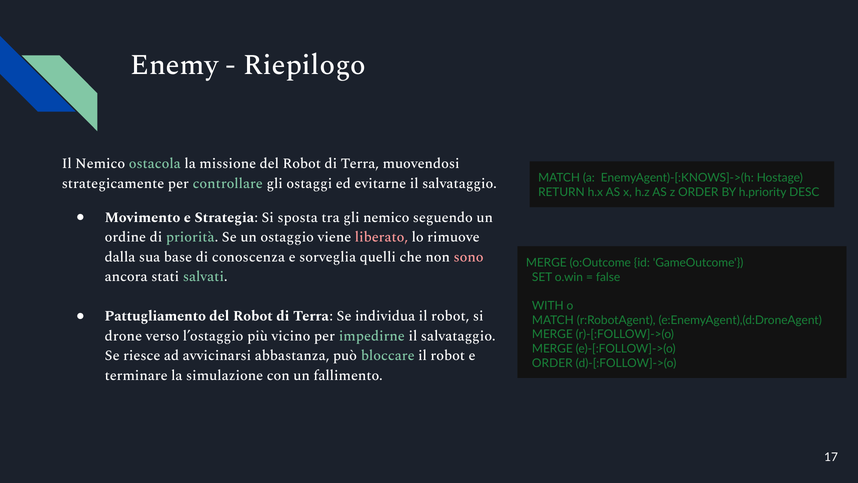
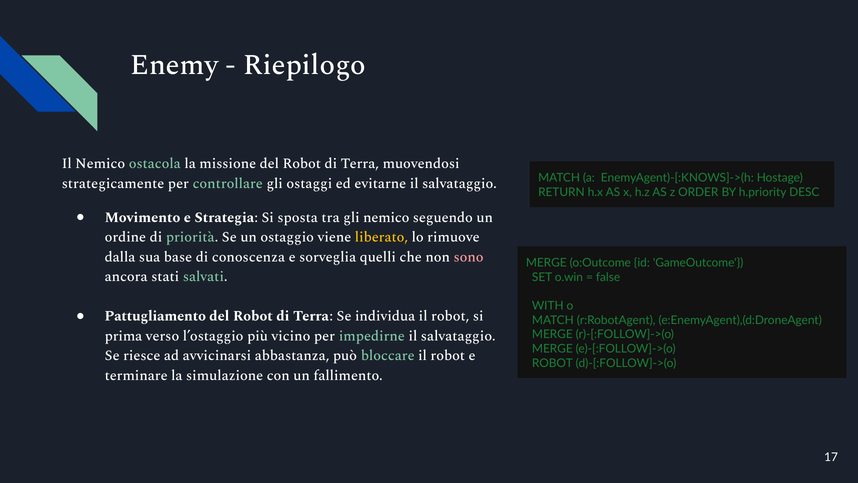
liberato colour: pink -> yellow (381, 237)
drone: drone -> prima (124, 336)
ORDER: ORDER -> ROBOT (552, 363)
